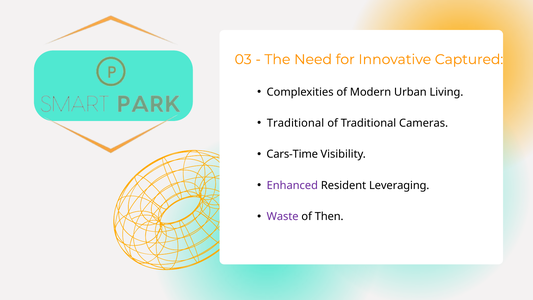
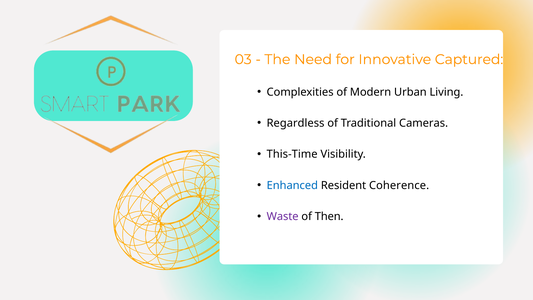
Traditional: Traditional -> Regardless (296, 123)
Cars-Time: Cars-Time -> This-Time (292, 154)
Enhanced colour: purple -> blue (292, 185)
Leveraging: Leveraging -> Coherence (399, 185)
